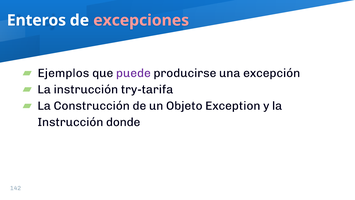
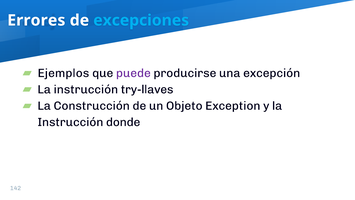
Enteros: Enteros -> Errores (36, 20)
excepciones colour: pink -> light blue (141, 20)
try-tarifa: try-tarifa -> try-llaves (147, 89)
